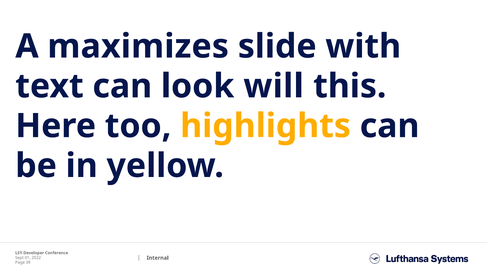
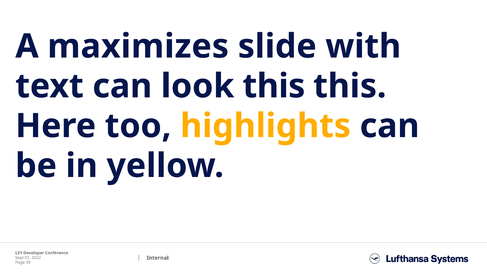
look will: will -> this (274, 86)
